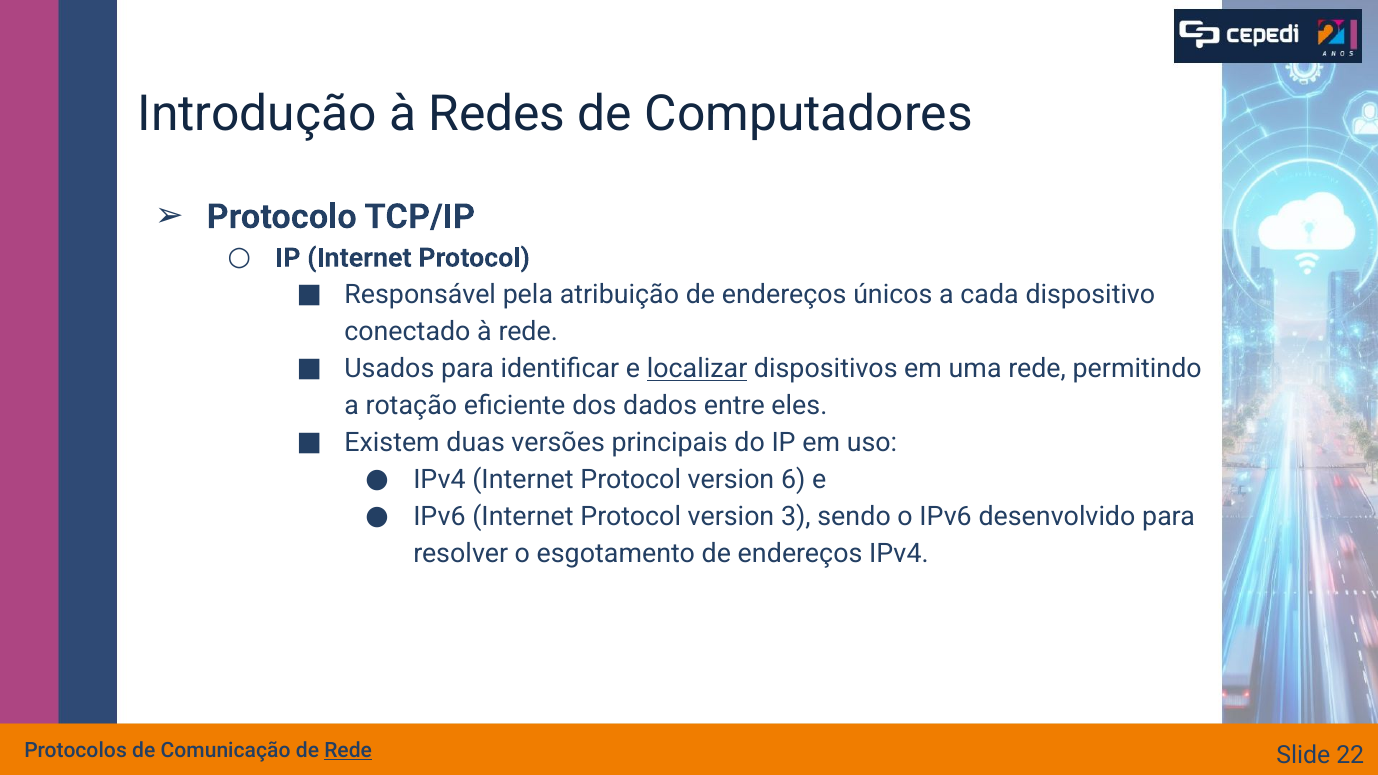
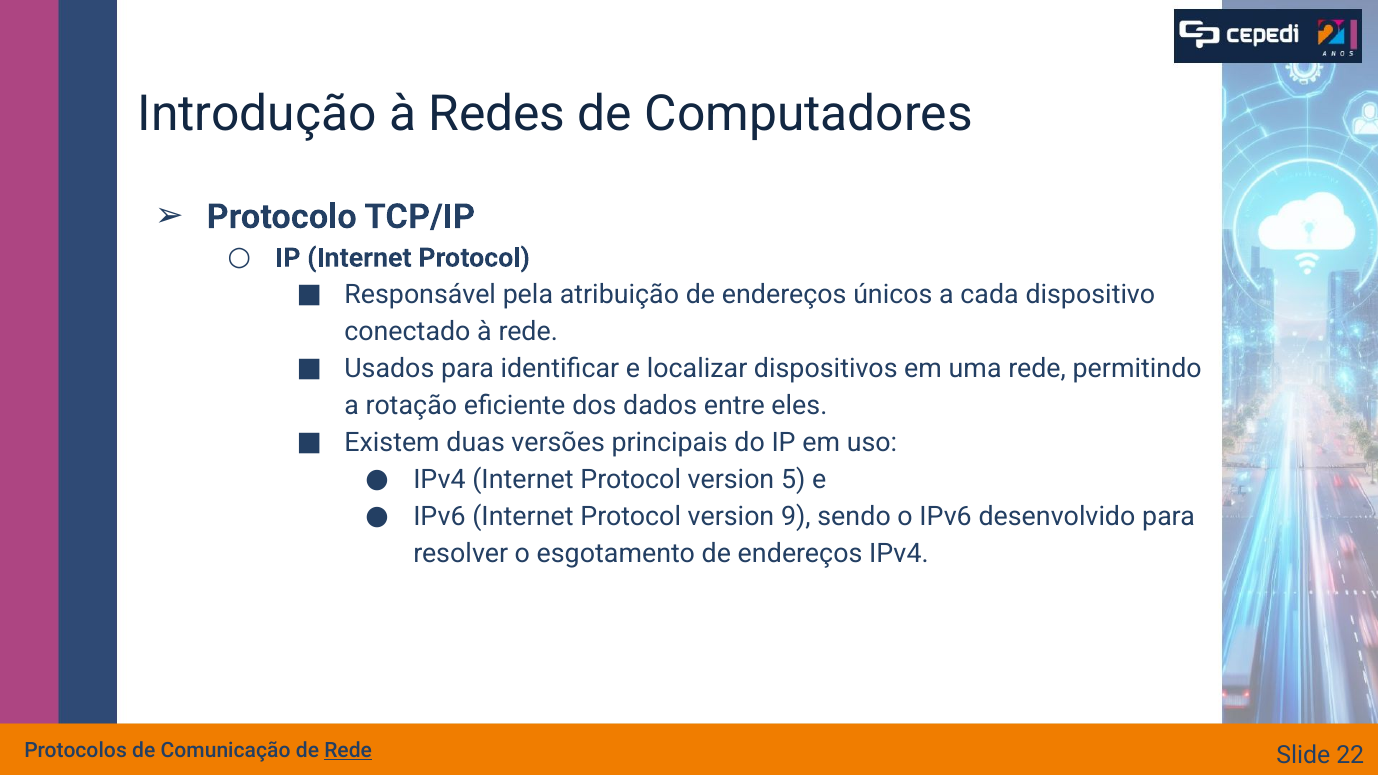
localizar underline: present -> none (697, 369)
6: 6 -> 5 (793, 480)
3: 3 -> 9 (796, 517)
